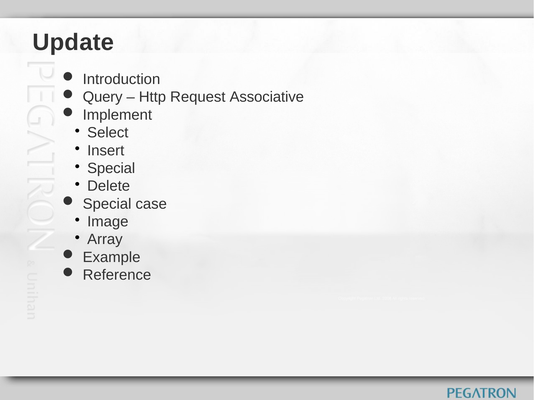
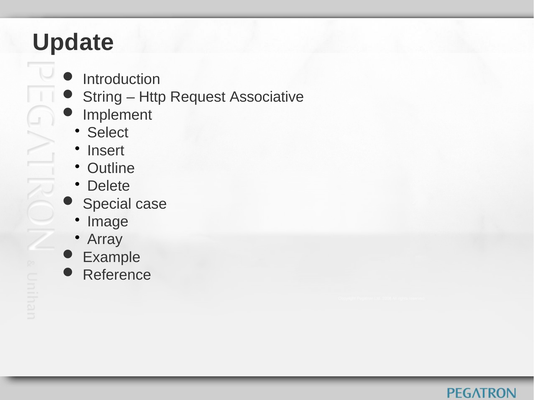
Query: Query -> String (102, 97)
Special: Special -> Outline (111, 168)
